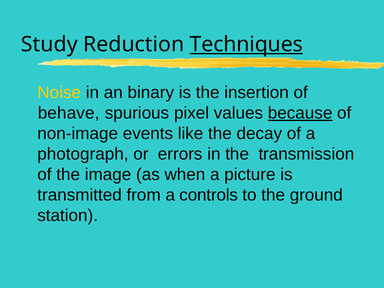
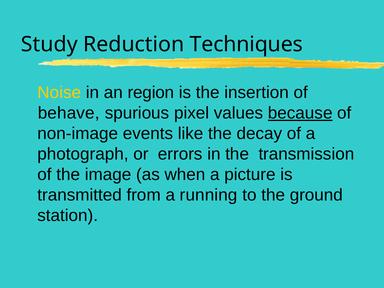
Techniques underline: present -> none (246, 44)
binary: binary -> region (151, 93)
controls: controls -> running (209, 195)
